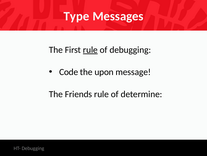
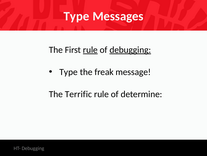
debugging underline: none -> present (130, 50)
Code: Code -> Type (69, 72)
upon: upon -> freak (104, 72)
Friends: Friends -> Terrific (78, 94)
